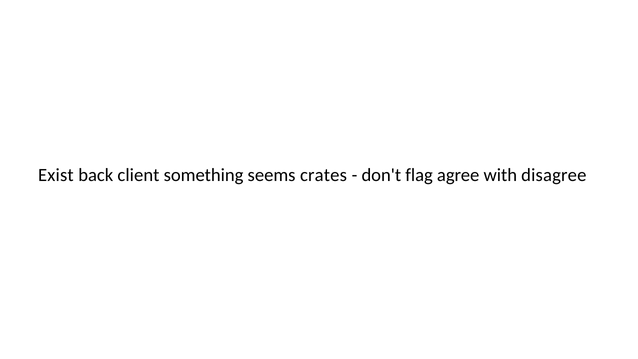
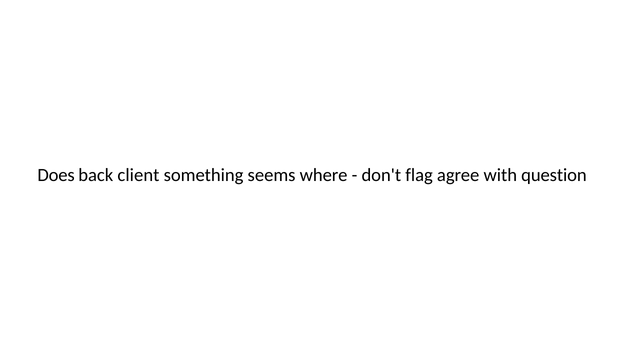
Exist: Exist -> Does (56, 175)
crates: crates -> where (324, 175)
disagree: disagree -> question (554, 175)
